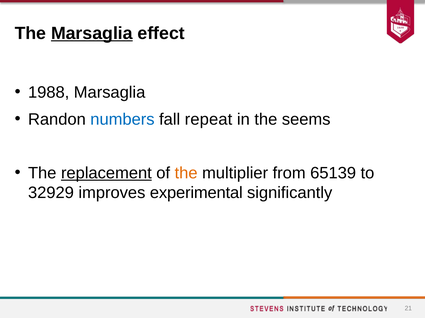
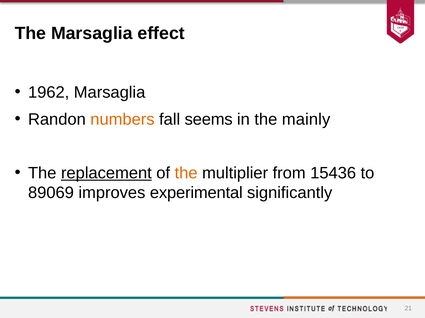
Marsaglia underline: present -> none (92, 33)
1988: 1988 -> 1962 (49, 93)
numbers colour: blue -> orange (122, 120)
repeat: repeat -> seems (209, 120)
seems: seems -> mainly (306, 120)
65139: 65139 -> 15436 (333, 173)
32929: 32929 -> 89069 (51, 193)
